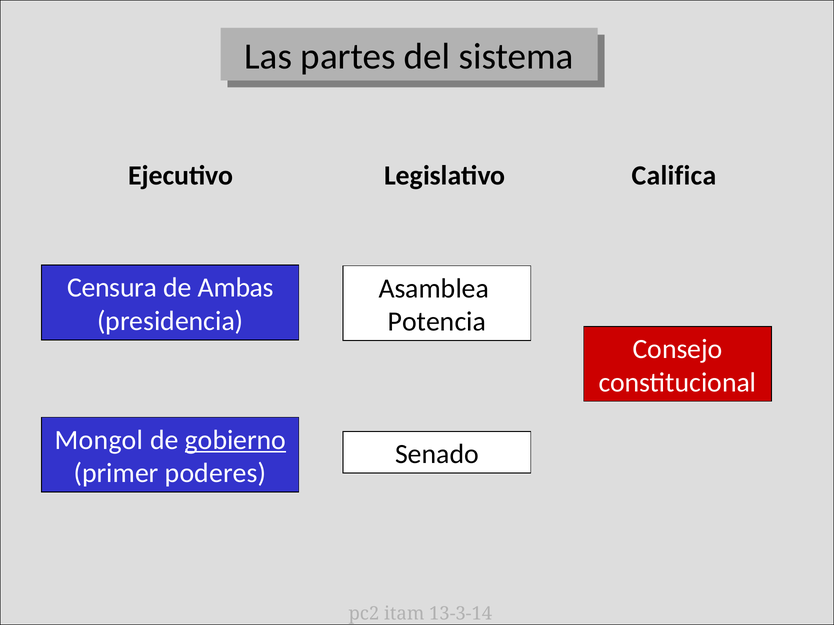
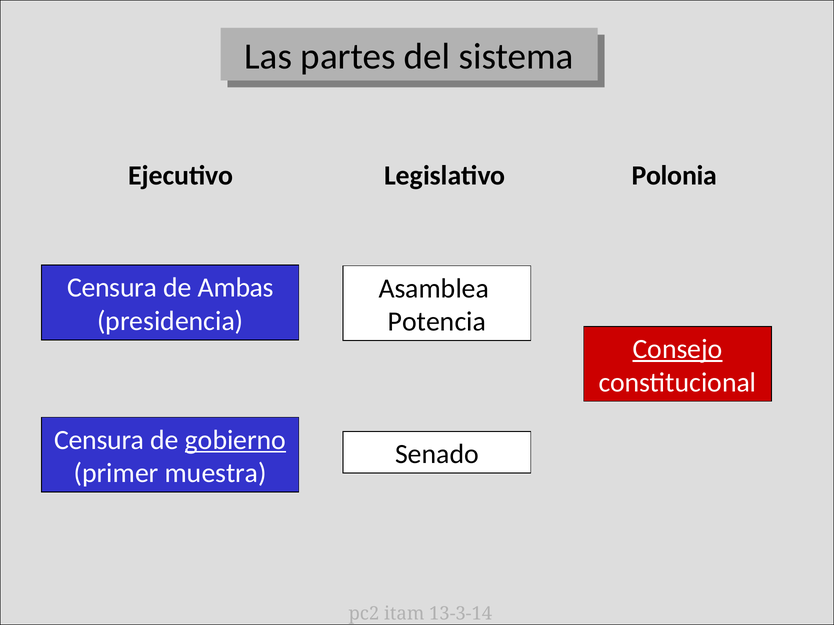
Califica: Califica -> Polonia (674, 176)
Consejo underline: none -> present (678, 349)
Mongol: Mongol -> Censura (99, 440)
poderes: poderes -> muestra (216, 474)
